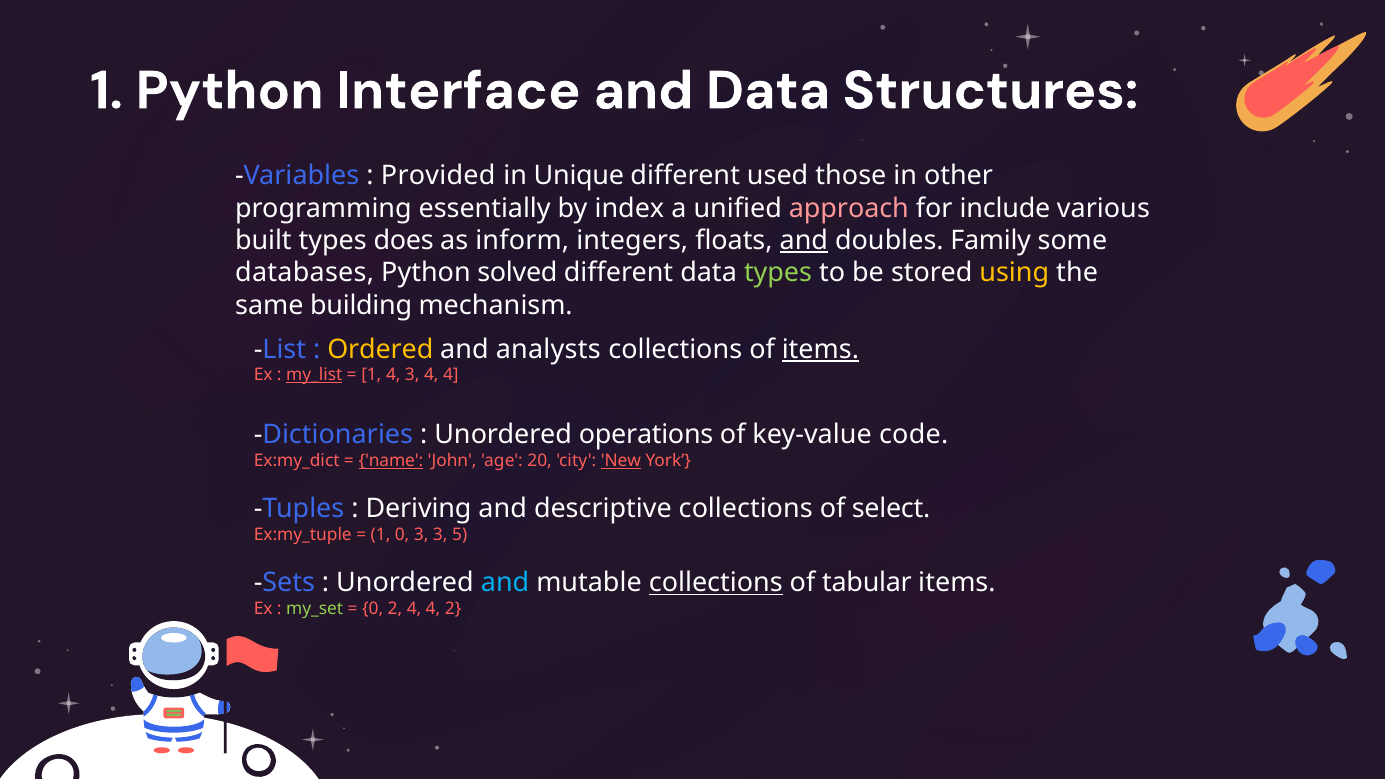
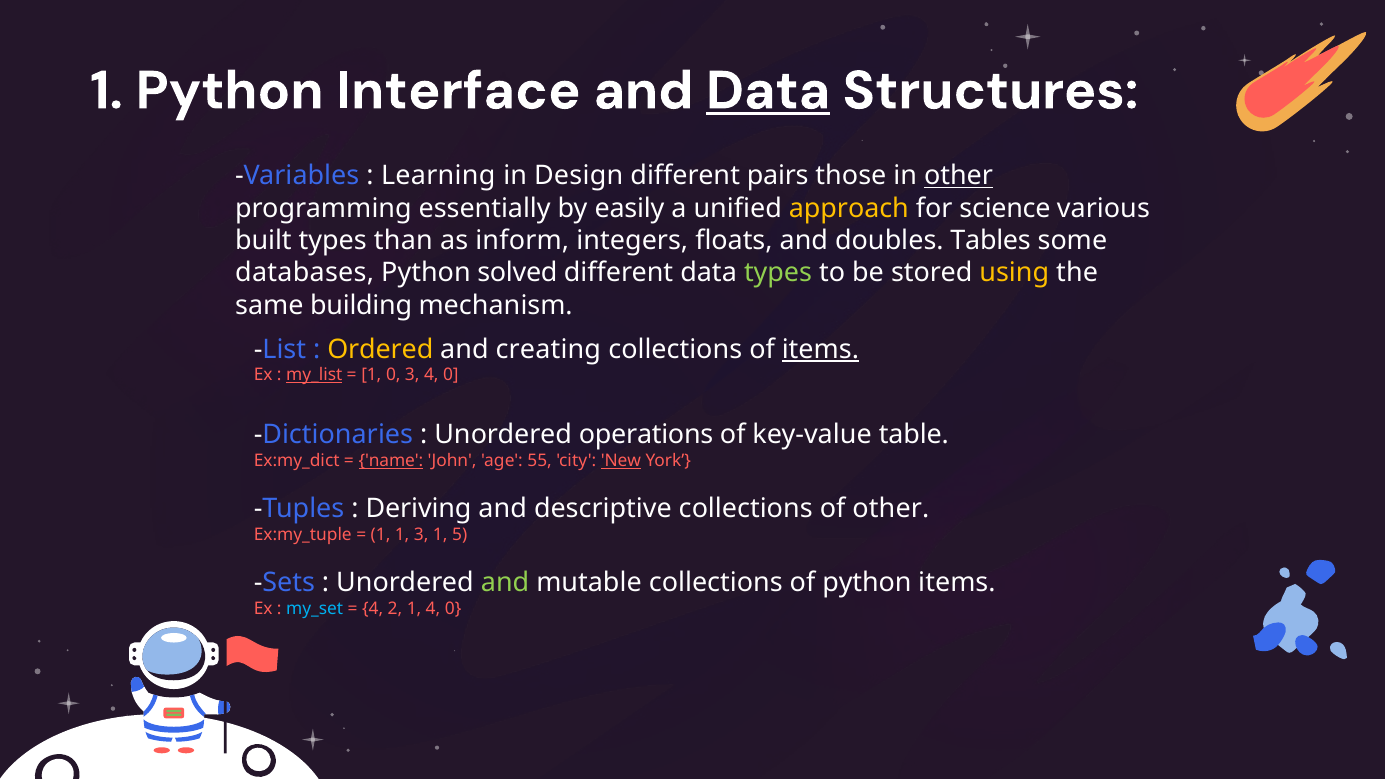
Data underline: none -> present (768, 91)
Provided: Provided -> Learning (438, 176)
Unique: Unique -> Design (579, 176)
used: used -> pairs (778, 176)
other underline: none -> present (959, 176)
index: index -> easily (630, 208)
approach colour: pink -> yellow (849, 208)
include: include -> science (1005, 208)
does: does -> than (403, 241)
and underline: present -> none (804, 241)
Family: Family -> Tables (991, 241)
analysts: analysts -> creating (548, 349)
1 4: 4 -> 0 (393, 375)
3 4 4: 4 -> 0 (451, 375)
code: code -> table (914, 435)
20: 20 -> 55 (540, 461)
of select: select -> other (891, 509)
1 0: 0 -> 1 (402, 535)
3 3: 3 -> 1 (440, 535)
and colour: light blue -> light green (505, 583)
collections underline: present -> none (716, 583)
of tabular: tabular -> python (867, 583)
my_set colour: light green -> light blue (315, 609)
0: 0 -> 4 (373, 609)
2 4: 4 -> 1 (414, 609)
2: 2 -> 0 (453, 609)
